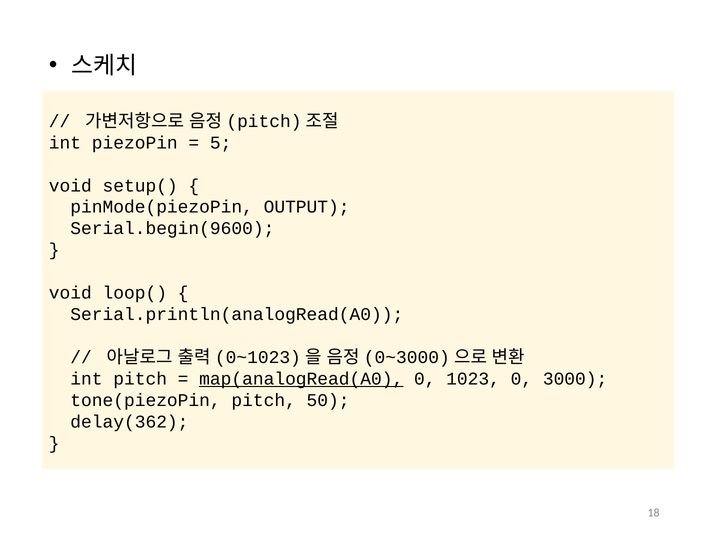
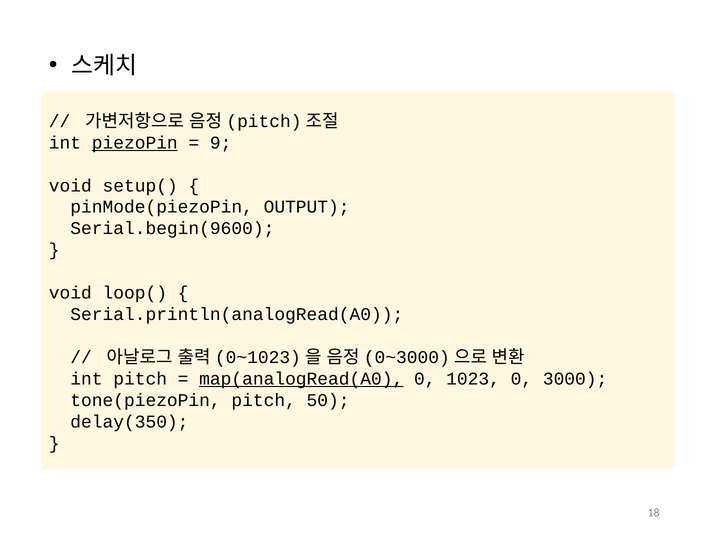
piezoPin underline: none -> present (135, 143)
5: 5 -> 9 (221, 143)
delay(362: delay(362 -> delay(350 (129, 422)
